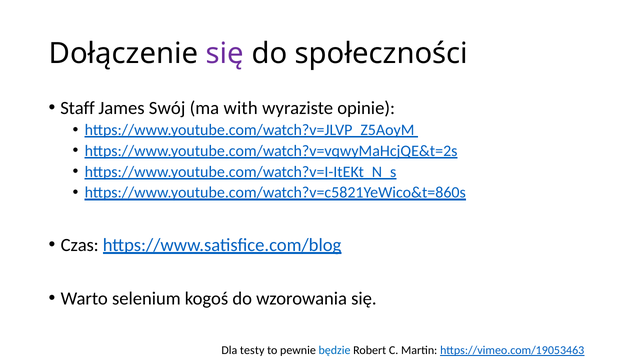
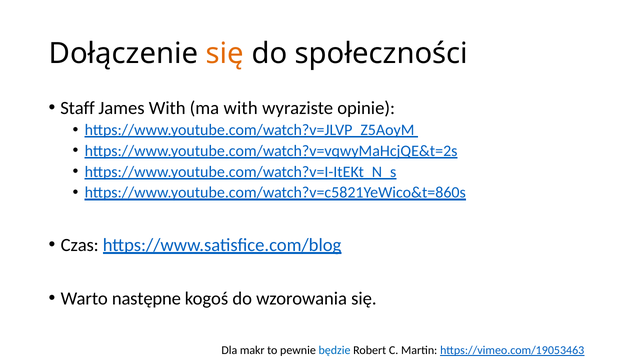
się colour: purple -> orange (225, 54)
James Swój: Swój -> With (167, 108)
selenium: selenium -> następne (146, 299)
testy: testy -> makr (252, 351)
